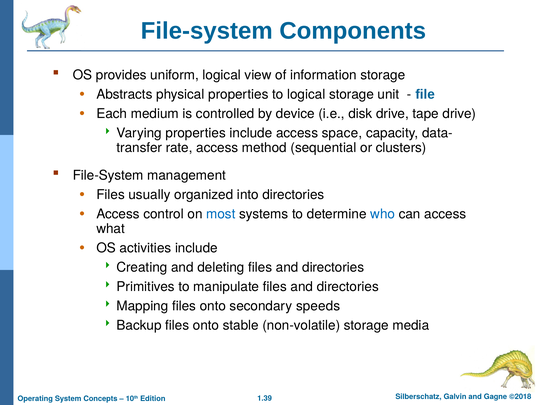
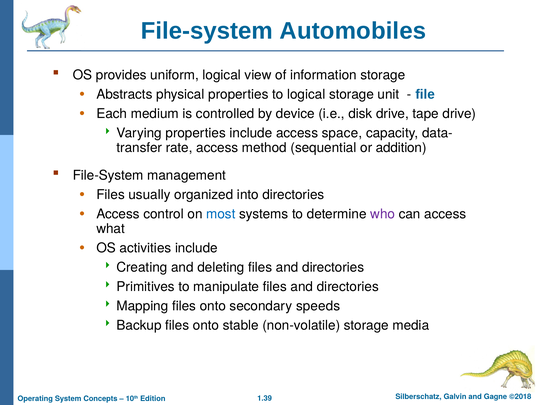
Components: Components -> Automobiles (353, 31)
clusters: clusters -> addition (401, 148)
who colour: blue -> purple (383, 214)
